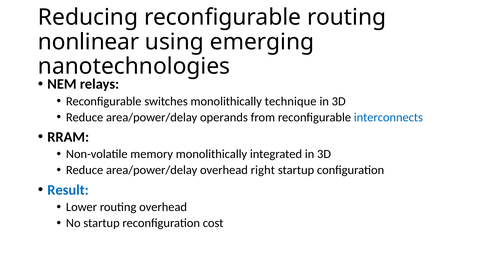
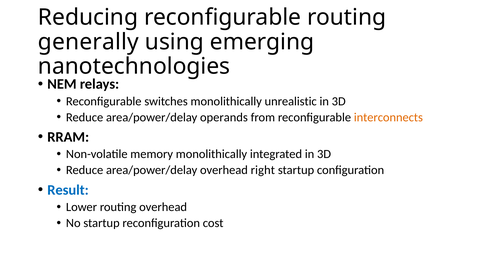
nonlinear: nonlinear -> generally (88, 42)
technique: technique -> unrealistic (291, 101)
interconnects colour: blue -> orange (388, 117)
